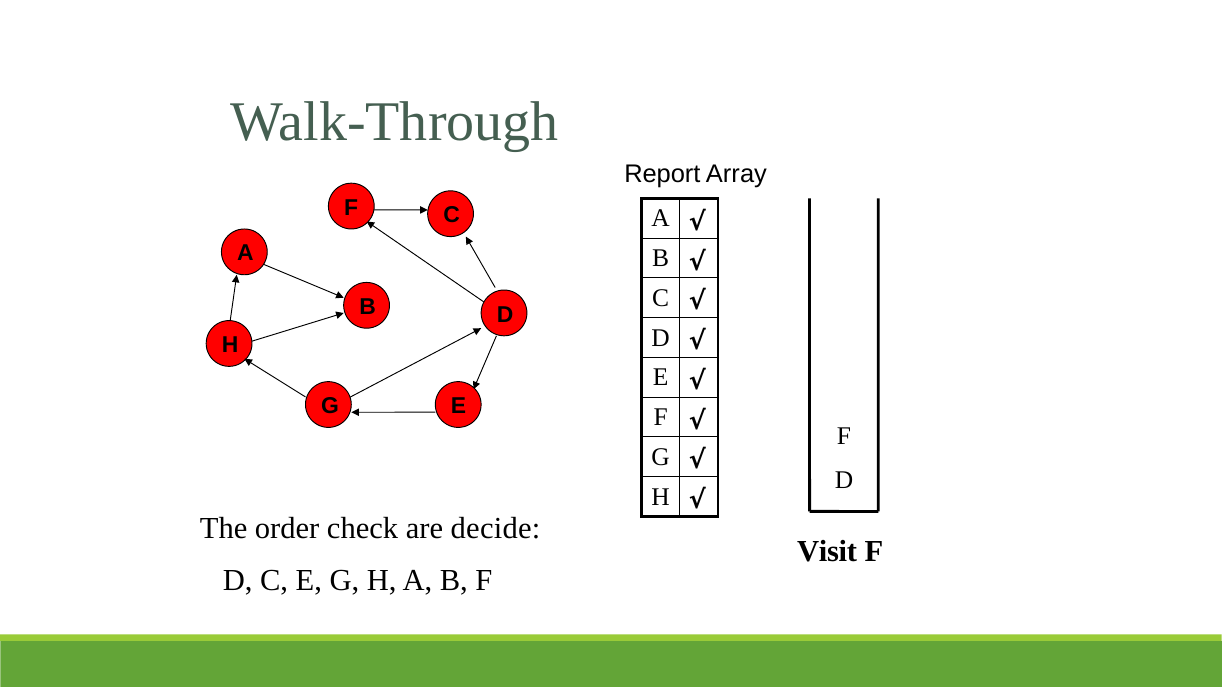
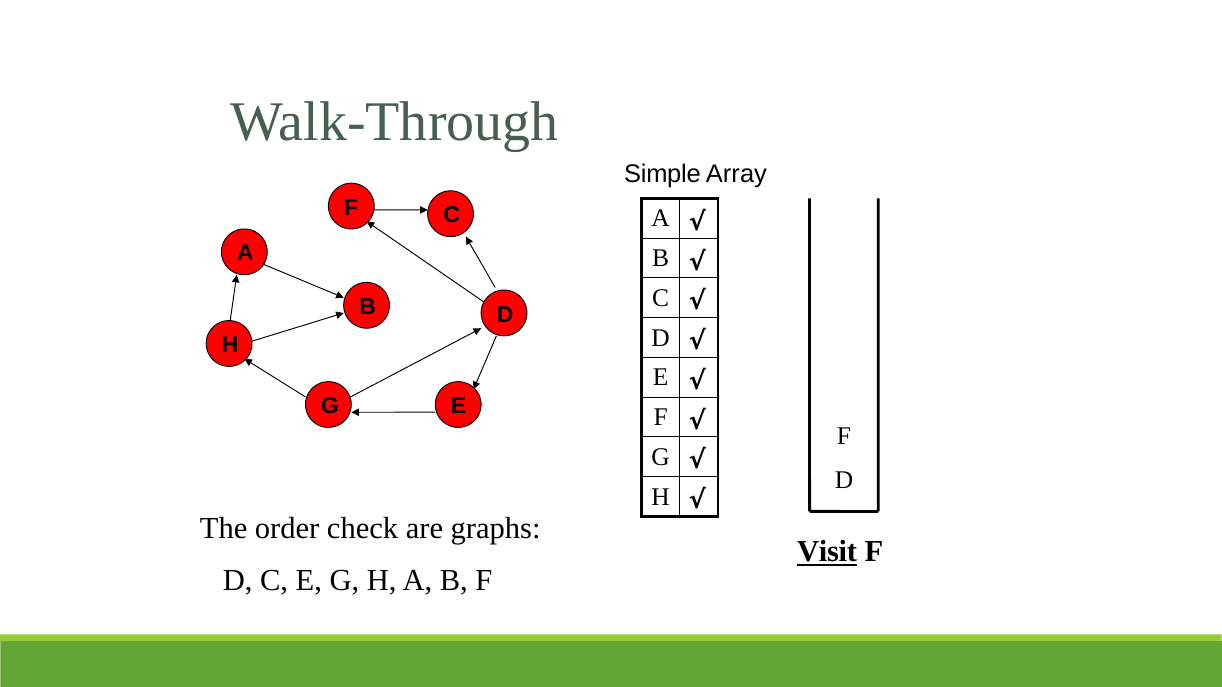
Report: Report -> Simple (662, 174)
decide: decide -> graphs (496, 529)
Visit underline: none -> present (827, 552)
